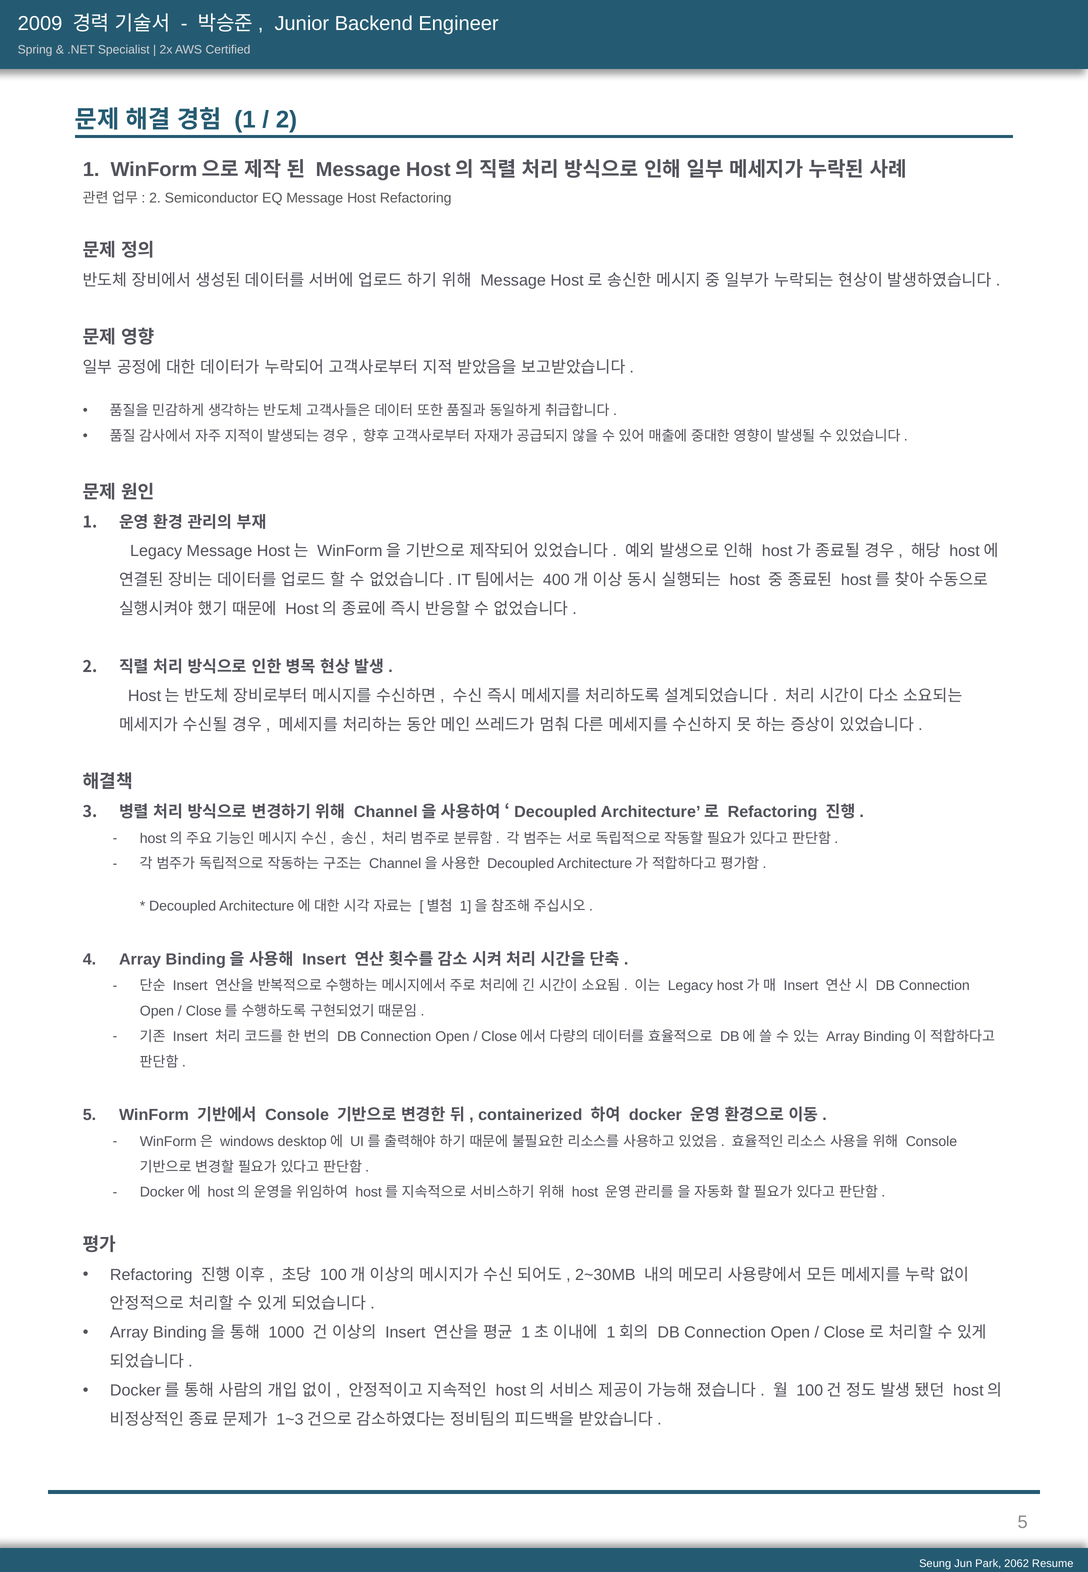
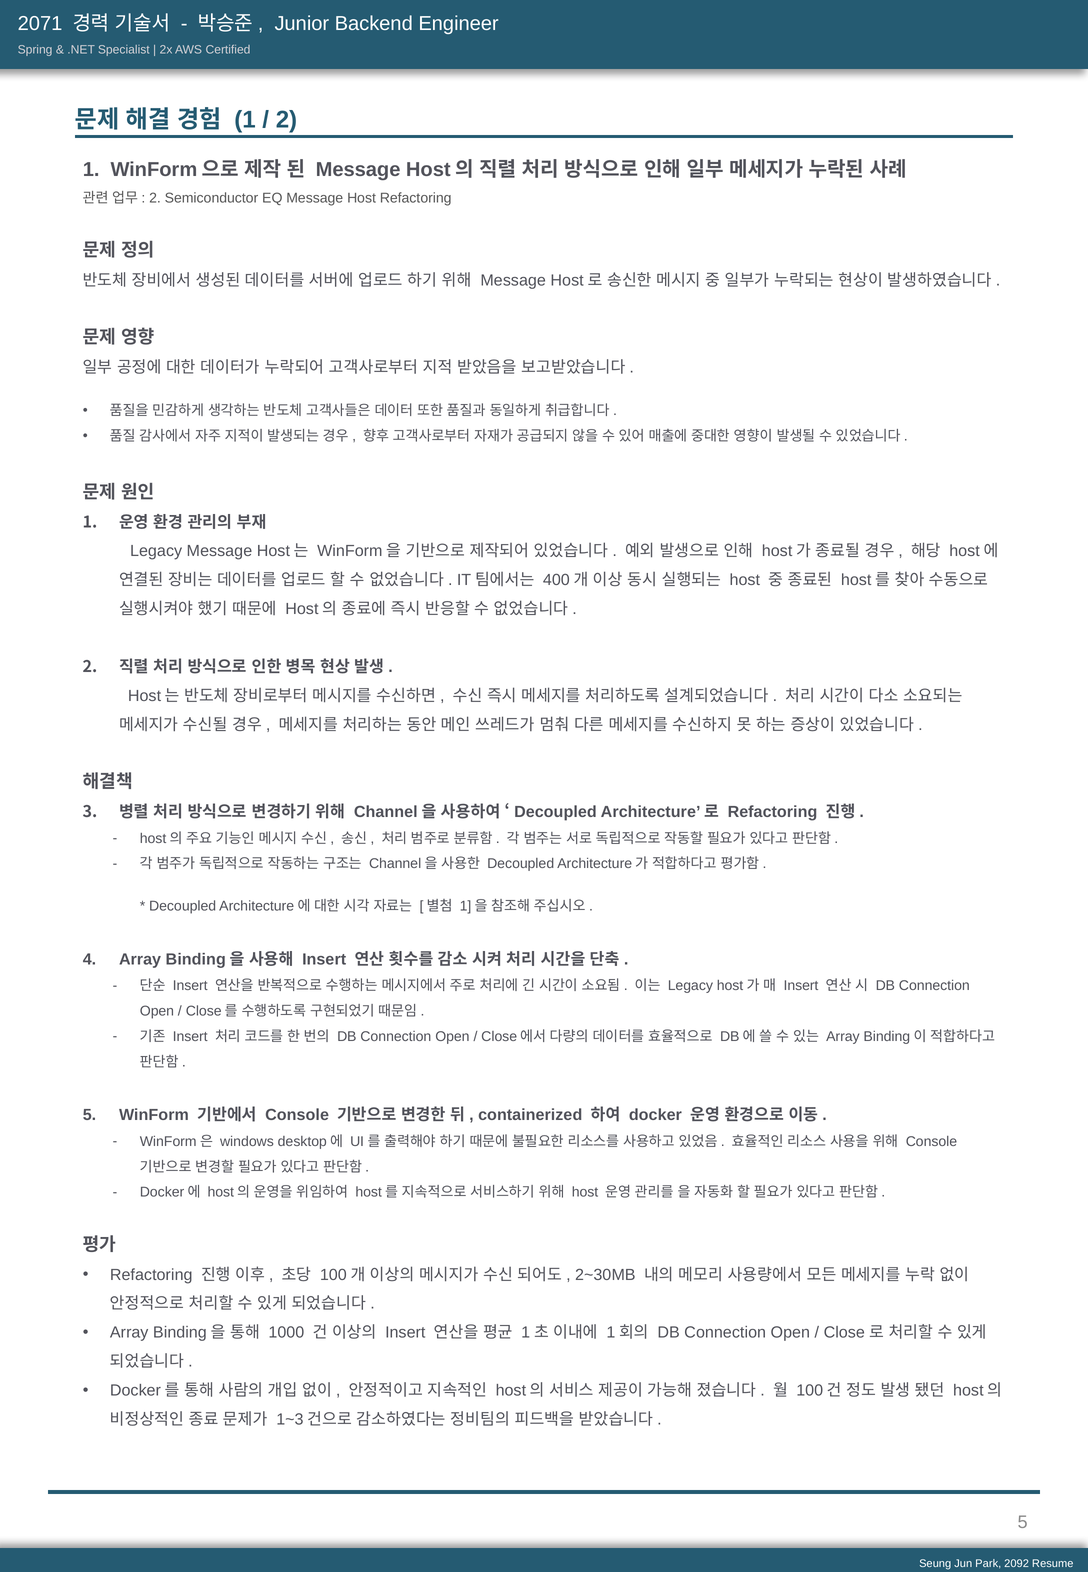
2009: 2009 -> 2071 (40, 23)
2062: 2062 -> 2092 (1017, 1563)
